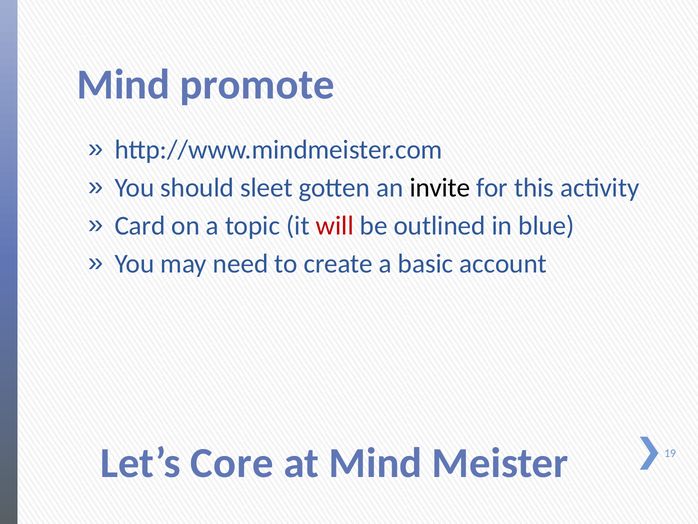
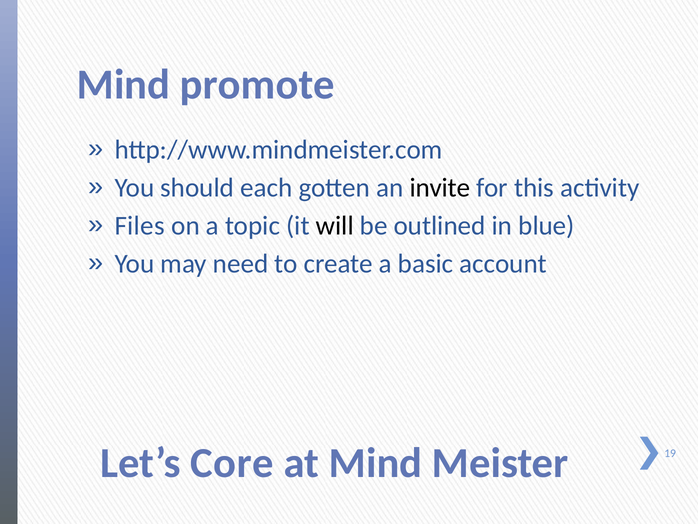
sleet: sleet -> each (266, 188)
Card: Card -> Files (140, 226)
will colour: red -> black (335, 226)
